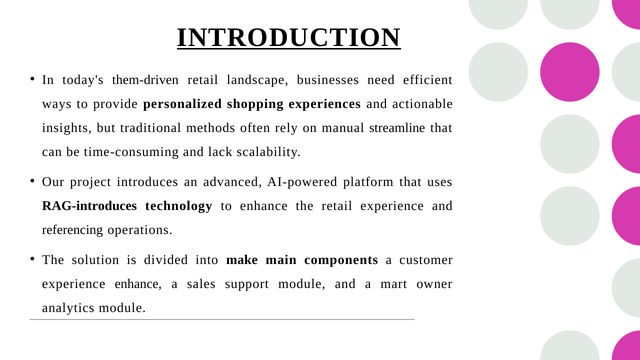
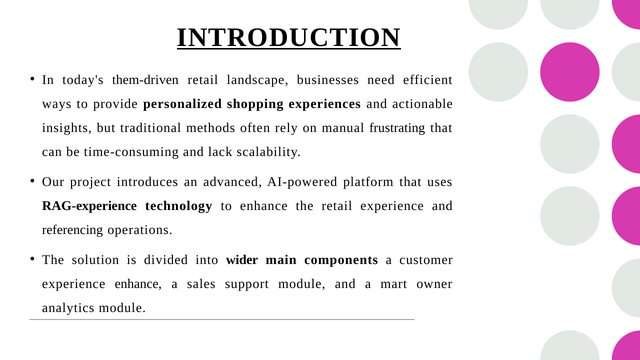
streamline: streamline -> frustrating (397, 128)
RAG-introduces: RAG-introduces -> RAG-experience (89, 206)
make: make -> wider (242, 260)
